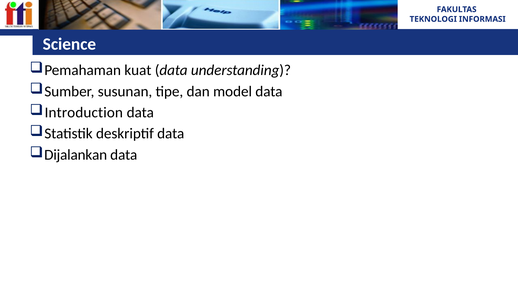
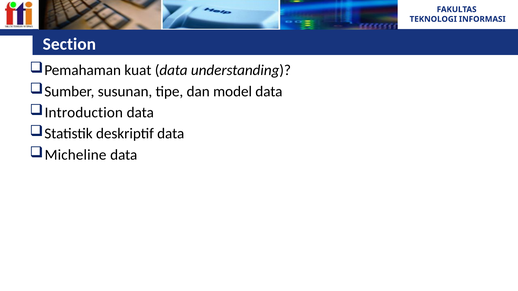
Science: Science -> Section (69, 44)
Dijalankan: Dijalankan -> Micheline (76, 155)
